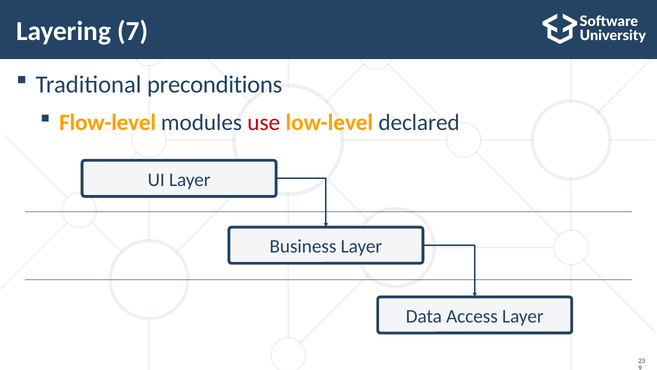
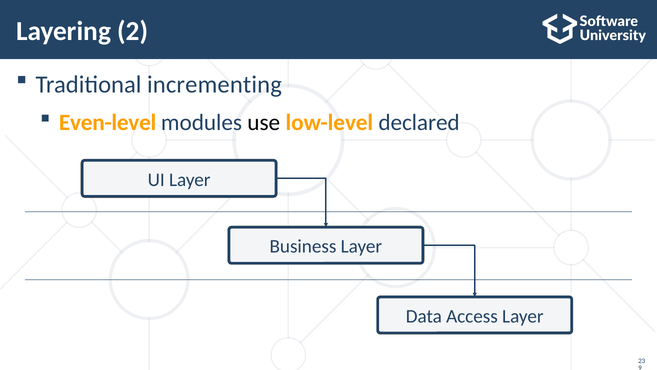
7: 7 -> 2 (133, 31)
preconditions: preconditions -> incrementing (214, 84)
Flow-level: Flow-level -> Even-level (108, 123)
use colour: red -> black (264, 123)
